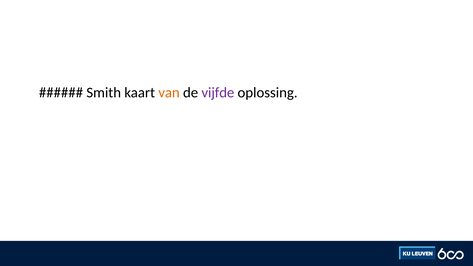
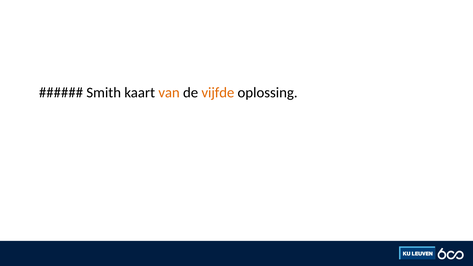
vijfde colour: purple -> orange (218, 93)
